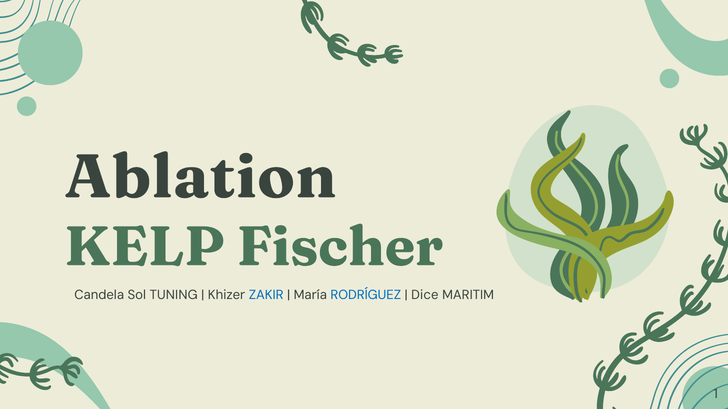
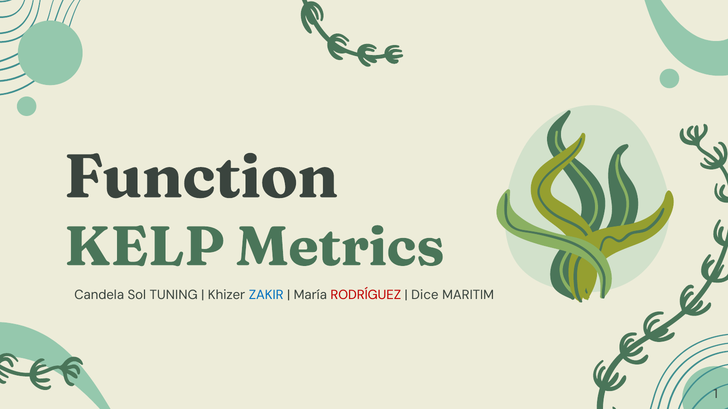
Ablation: Ablation -> Function (201, 177)
Fischer: Fischer -> Metrics (340, 247)
RODRÍGUEZ colour: blue -> red (366, 295)
